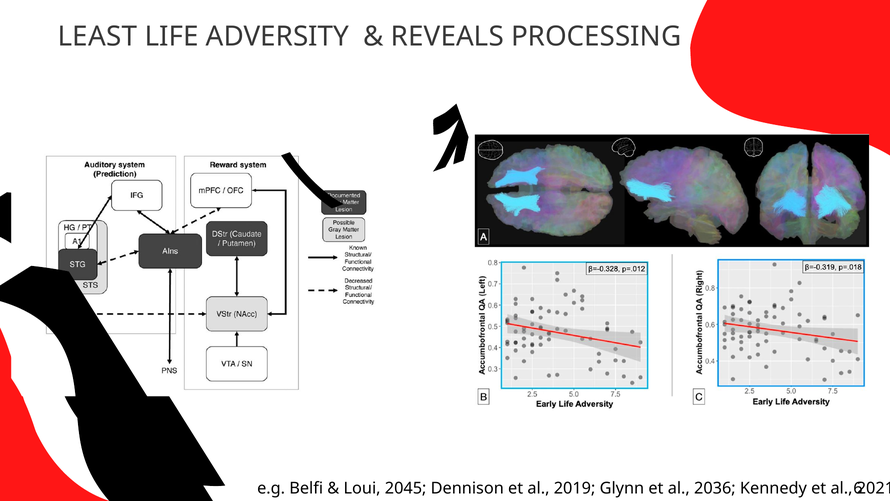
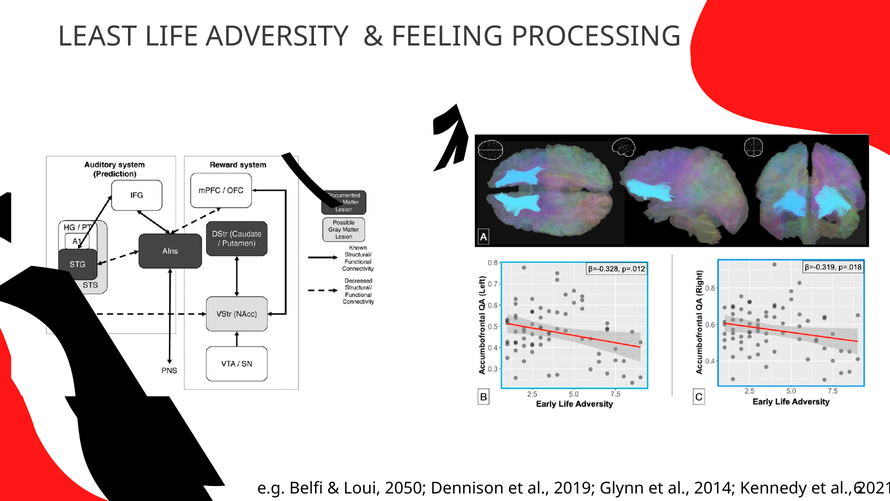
REVEALS: REVEALS -> FEELING (447, 37)
2045: 2045 -> 2050 (406, 488)
2036: 2036 -> 2014 (715, 488)
